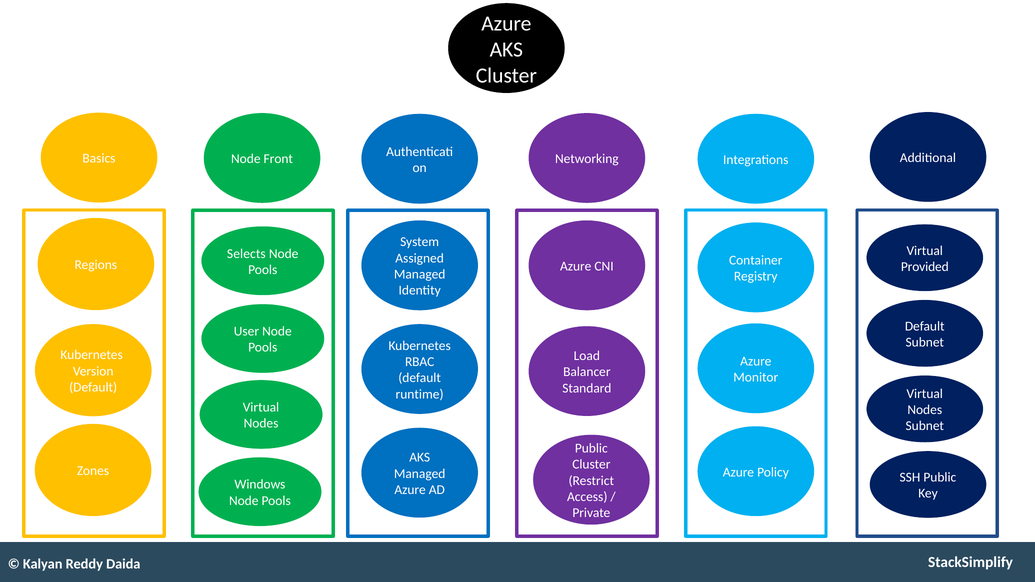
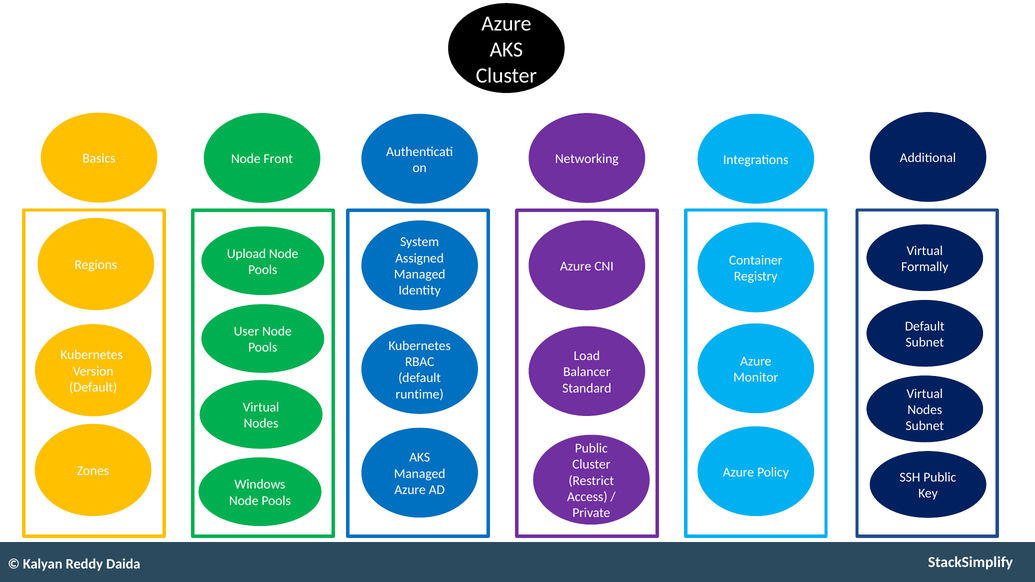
Selects: Selects -> Upload (246, 254)
Provided: Provided -> Formally (925, 267)
